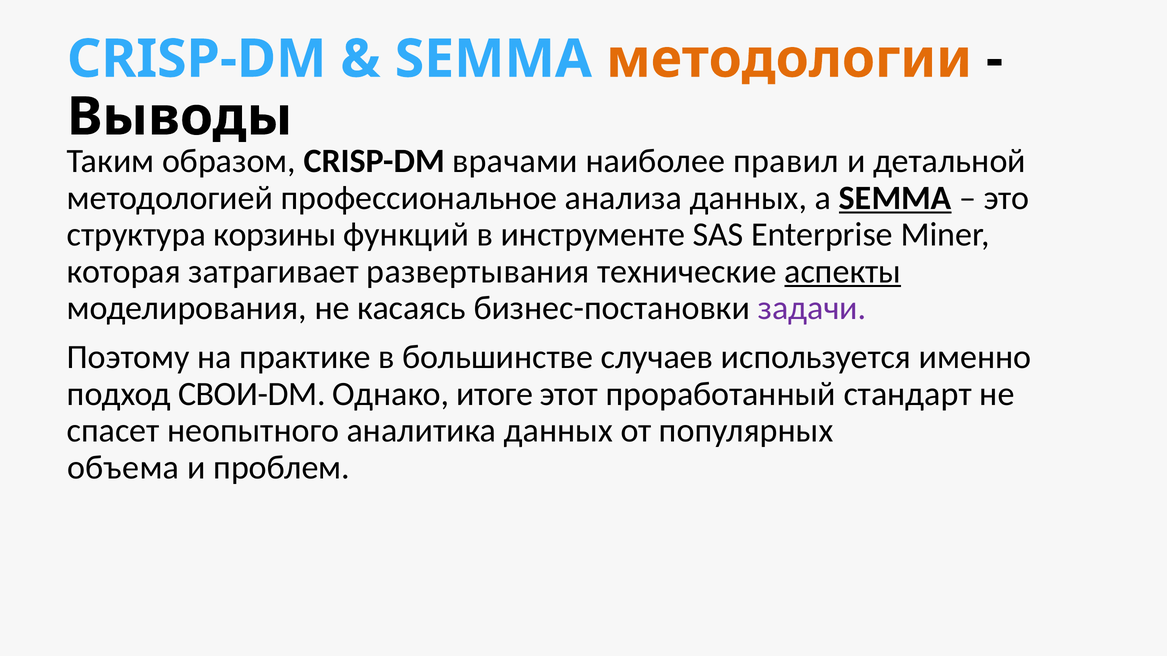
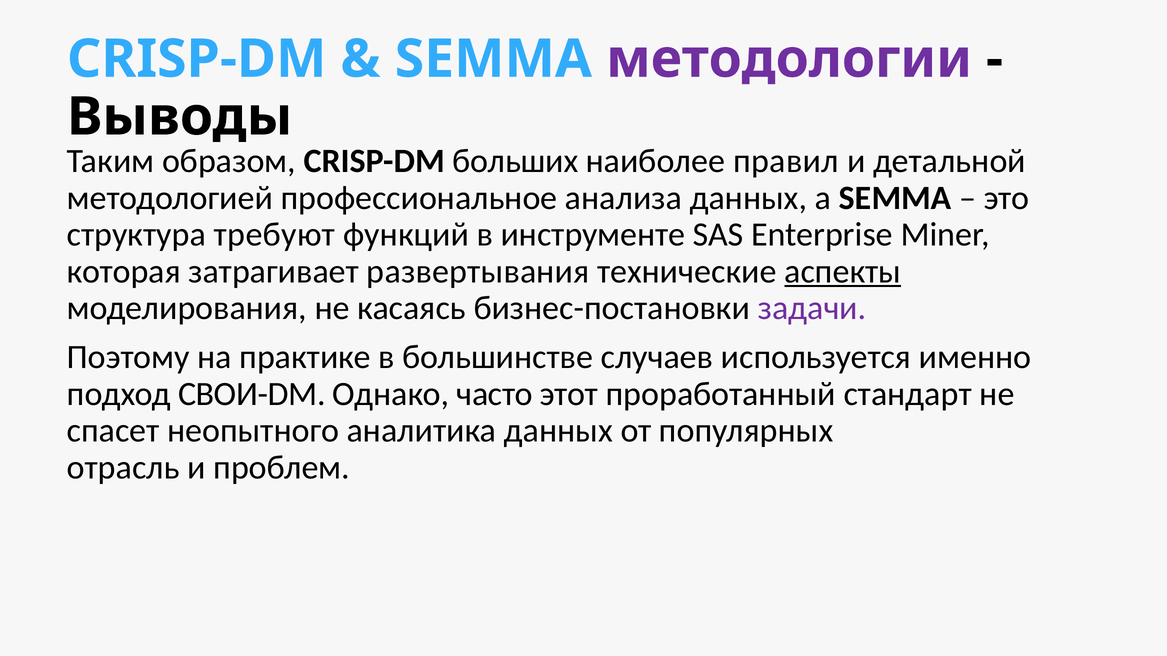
методологии colour: orange -> purple (789, 59)
врачами: врачами -> больших (515, 161)
SEMMA underline: present -> none (895, 198)
корзины: корзины -> требуют (275, 235)
итоге: итоге -> часто (495, 394)
объема: объема -> отрасль (123, 468)
